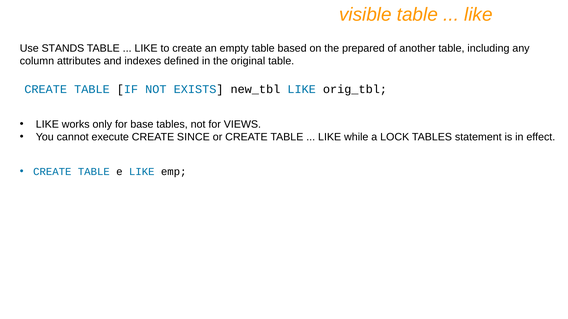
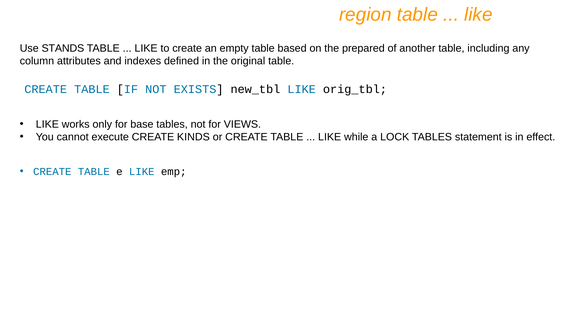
visible: visible -> region (365, 15)
SINCE: SINCE -> KINDS (193, 137)
